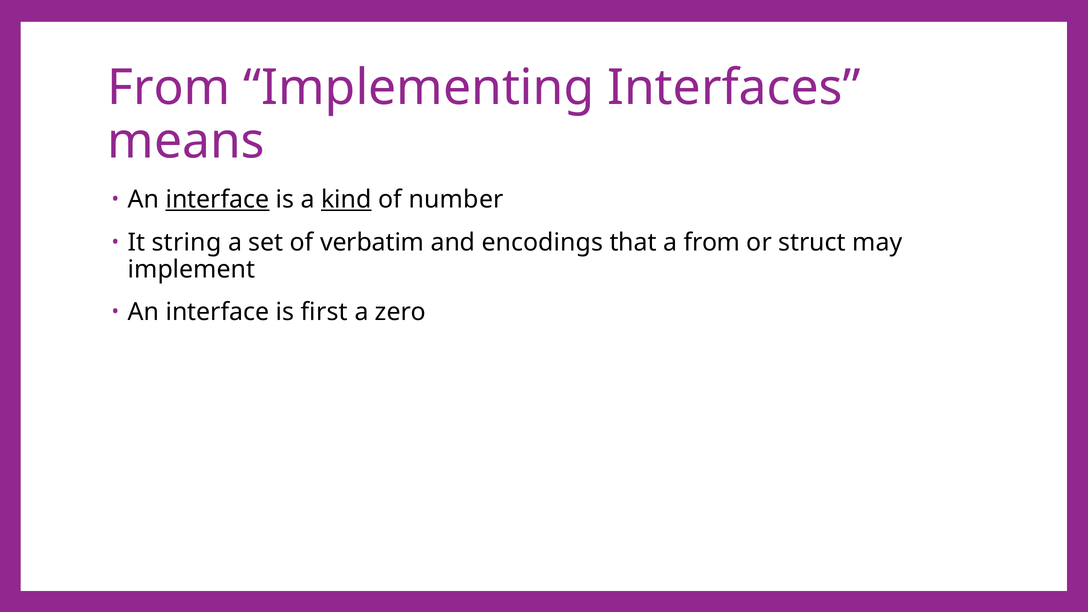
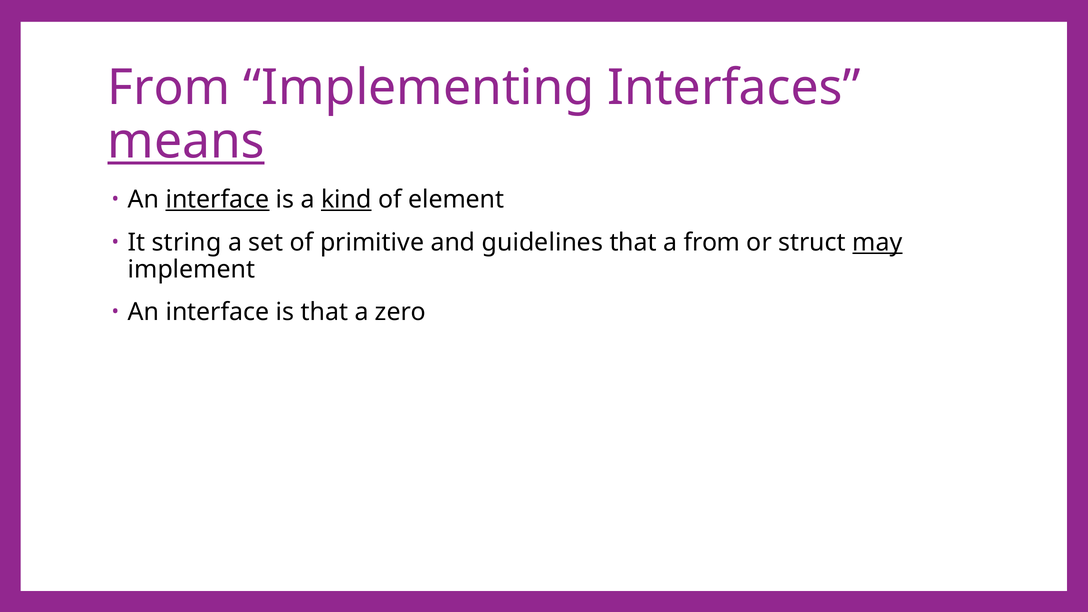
means underline: none -> present (186, 142)
number: number -> element (456, 200)
verbatim: verbatim -> primitive (372, 242)
encodings: encodings -> guidelines (542, 242)
may underline: none -> present (877, 242)
is first: first -> that (324, 312)
